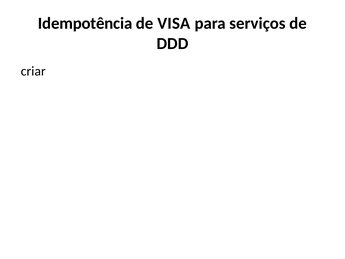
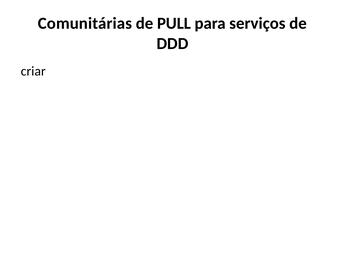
Idempotência: Idempotência -> Comunitárias (85, 23)
VISA: VISA -> PULL (174, 23)
